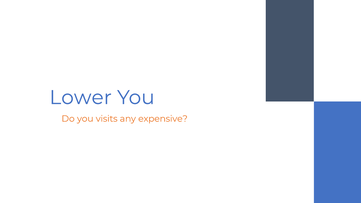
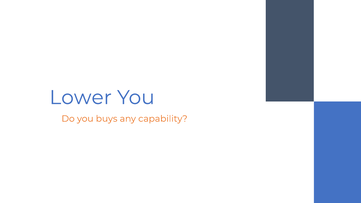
visits: visits -> buys (107, 119)
expensive: expensive -> capability (163, 119)
